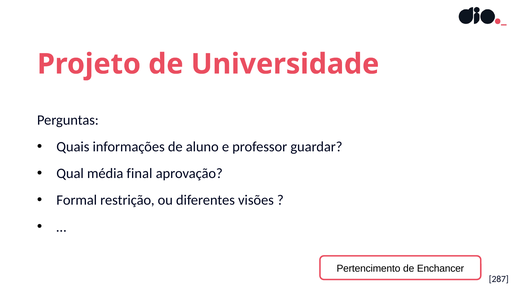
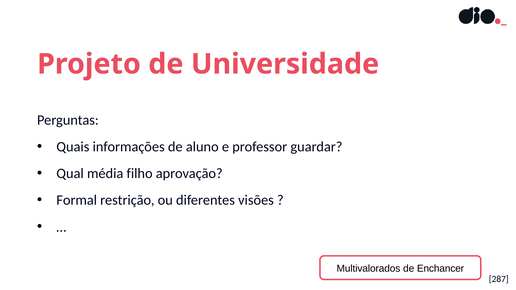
final: final -> filho (140, 174)
Pertencimento: Pertencimento -> Multivalorados (368, 269)
